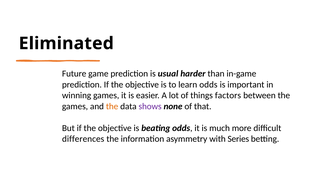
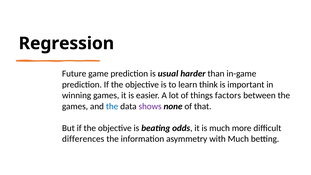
Eliminated: Eliminated -> Regression (66, 43)
learn odds: odds -> think (208, 84)
the colour: orange -> blue (112, 106)
with Series: Series -> Much (238, 139)
